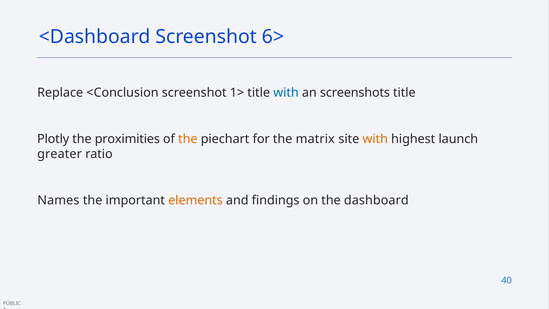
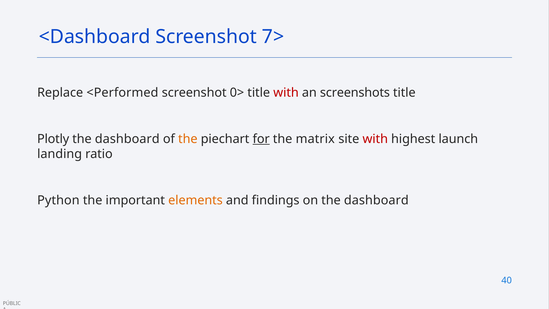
6>: 6> -> 7> (273, 37)
<Conclusion: <Conclusion -> <Performed (122, 93)
1>: 1> -> 0> (237, 93)
with colour: blue -> red (286, 93)
proximities: proximities -> dashboard (127, 139)
for underline: none -> present (261, 139)
with colour: orange -> red (375, 139)
greater: greater -> landing (60, 154)
Names: Names -> Python (58, 200)
